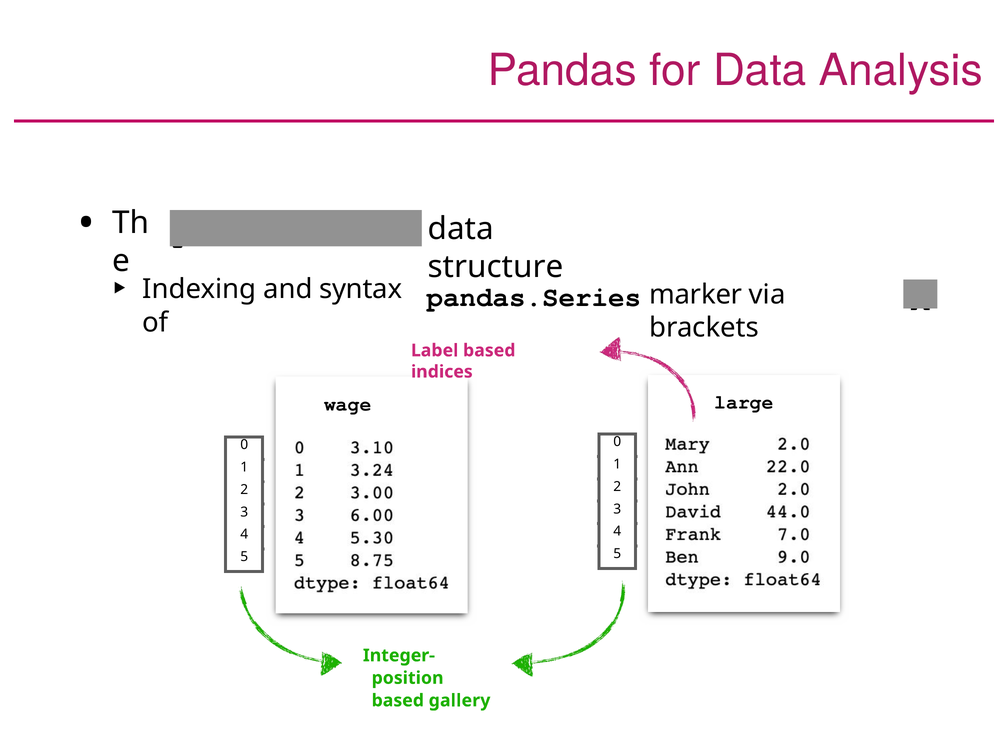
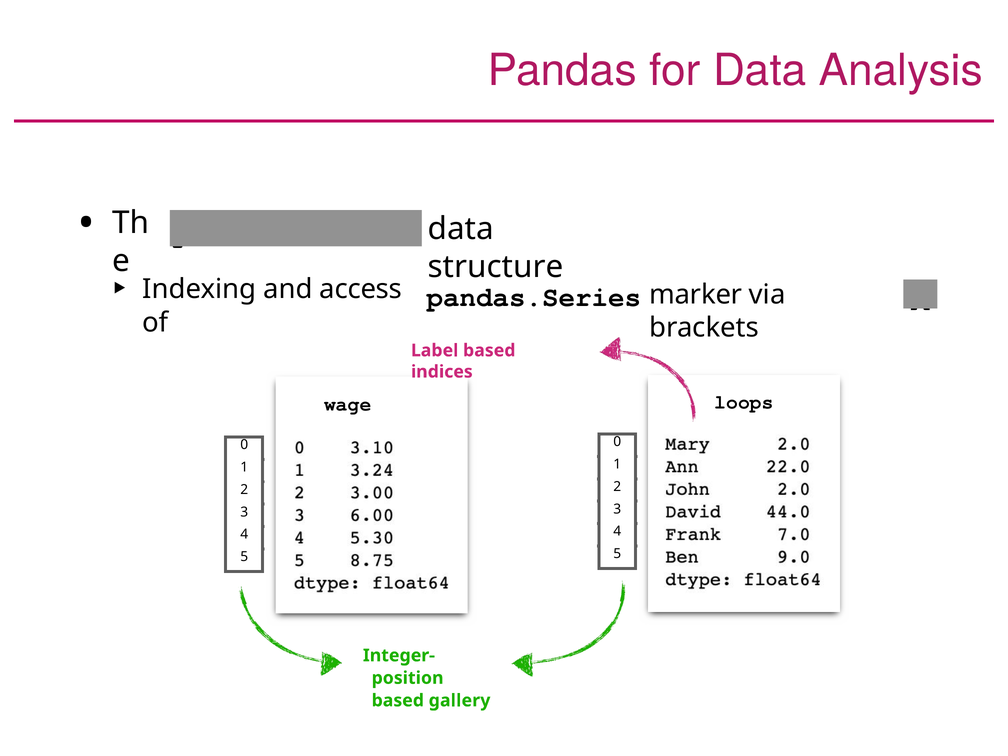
syntax: syntax -> access (361, 289)
large: large -> loops (744, 402)
